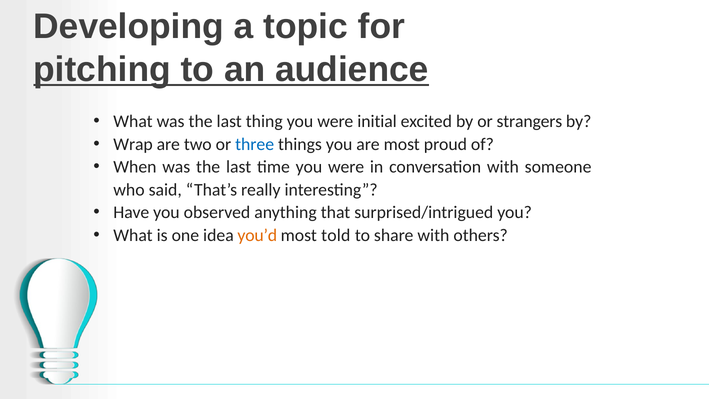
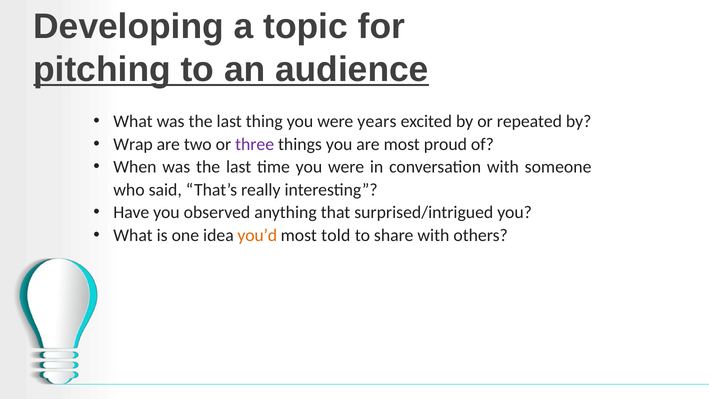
initial: initial -> years (377, 121)
strangers: strangers -> repeated (529, 121)
three colour: blue -> purple (255, 144)
